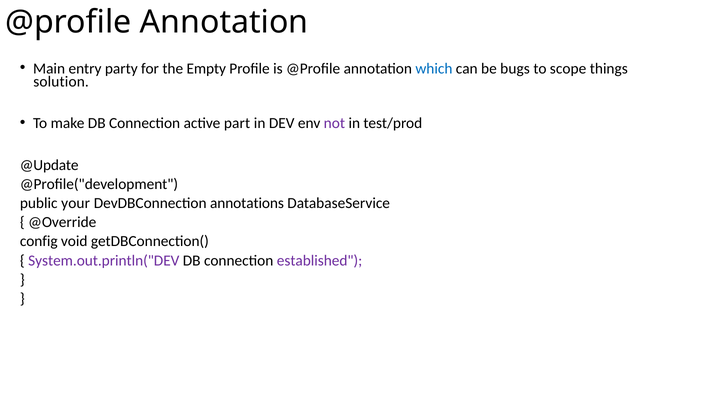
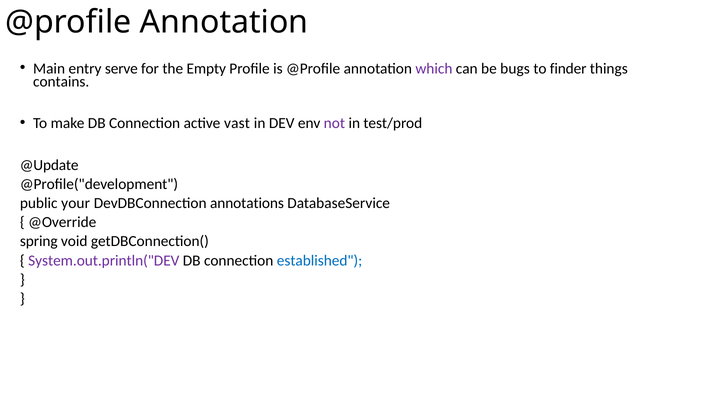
party: party -> serve (121, 68)
which colour: blue -> purple (434, 68)
scope: scope -> finder (568, 68)
solution: solution -> contains (61, 82)
part: part -> vast (237, 123)
config: config -> spring (39, 241)
established colour: purple -> blue (320, 260)
